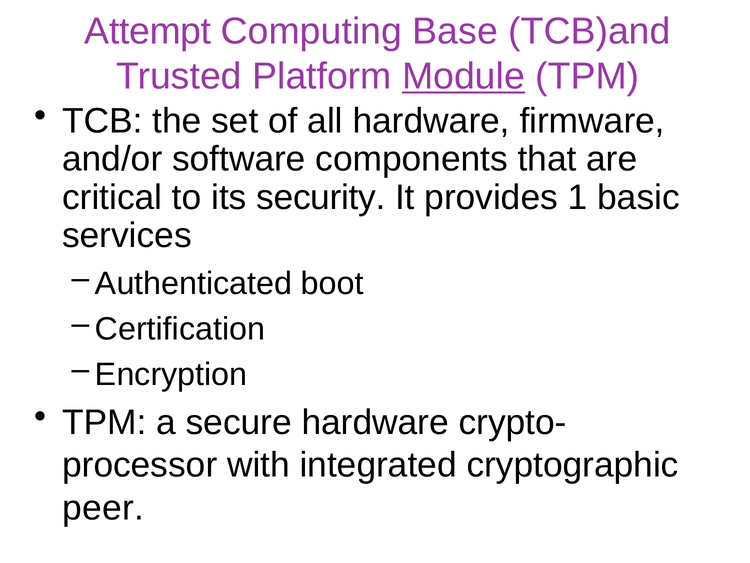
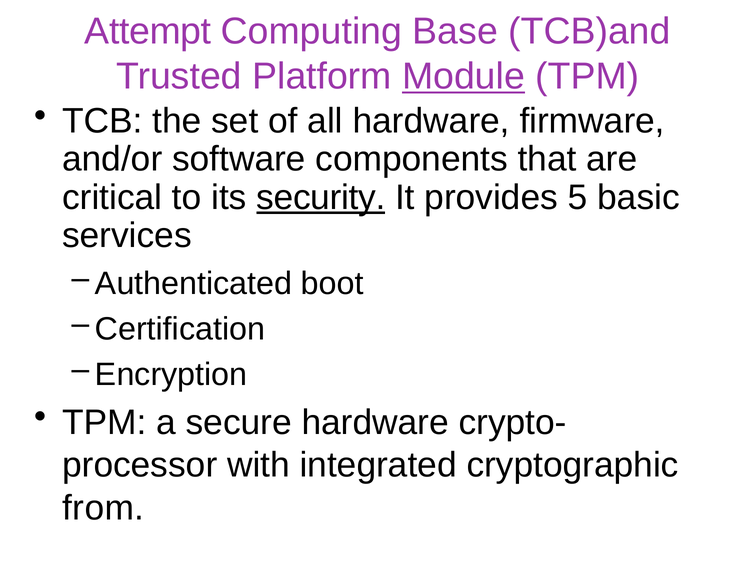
security underline: none -> present (321, 197)
1: 1 -> 5 (578, 197)
peer: peer -> from (103, 507)
